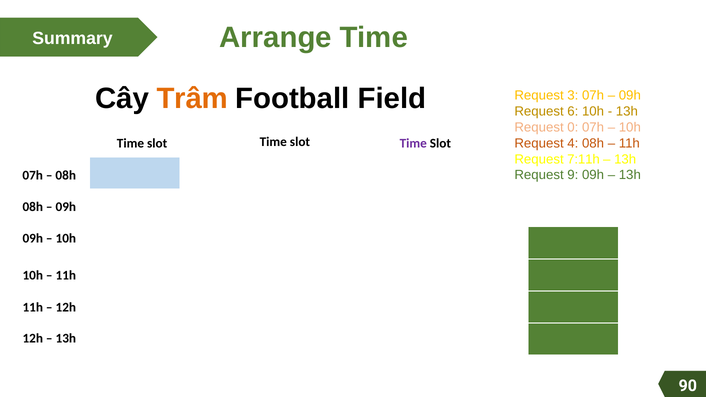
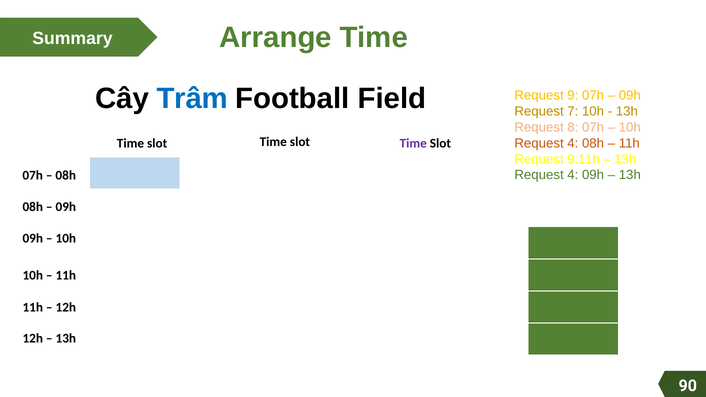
Trâm colour: orange -> blue (192, 99)
3: 3 -> 9 (573, 96)
6: 6 -> 7 (573, 112)
0: 0 -> 8 (573, 127)
7:11h: 7:11h -> 9:11h (583, 159)
9: 9 -> 4 (573, 175)
